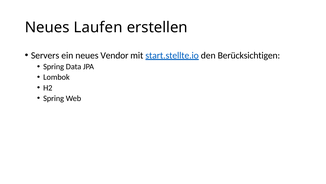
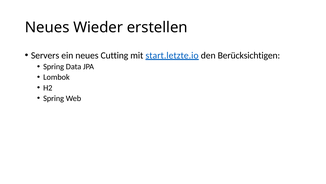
Laufen: Laufen -> Wieder (98, 27)
Vendor: Vendor -> Cutting (114, 55)
start.stellte.io: start.stellte.io -> start.letzte.io (172, 55)
